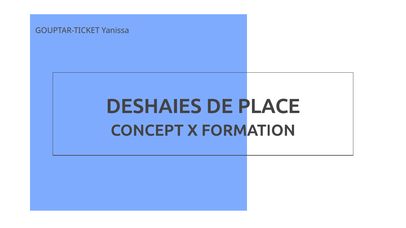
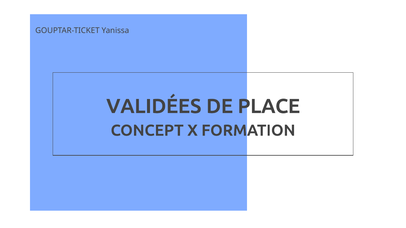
DESHAIES: DESHAIES -> VALIDÉES (154, 107)
